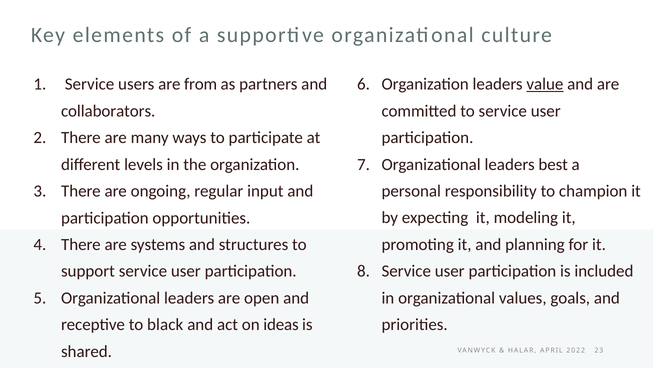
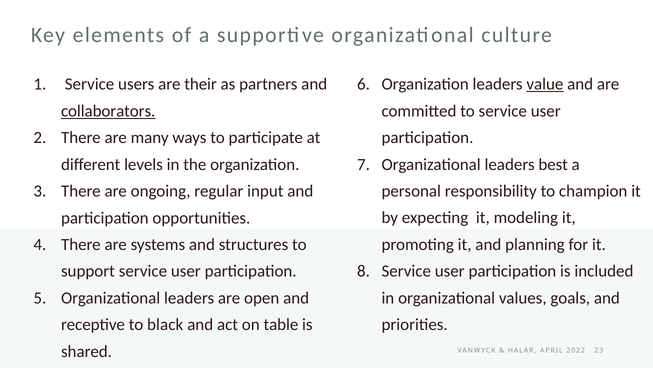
from: from -> their (201, 84)
collaborators underline: none -> present (108, 111)
ideas: ideas -> table (281, 324)
